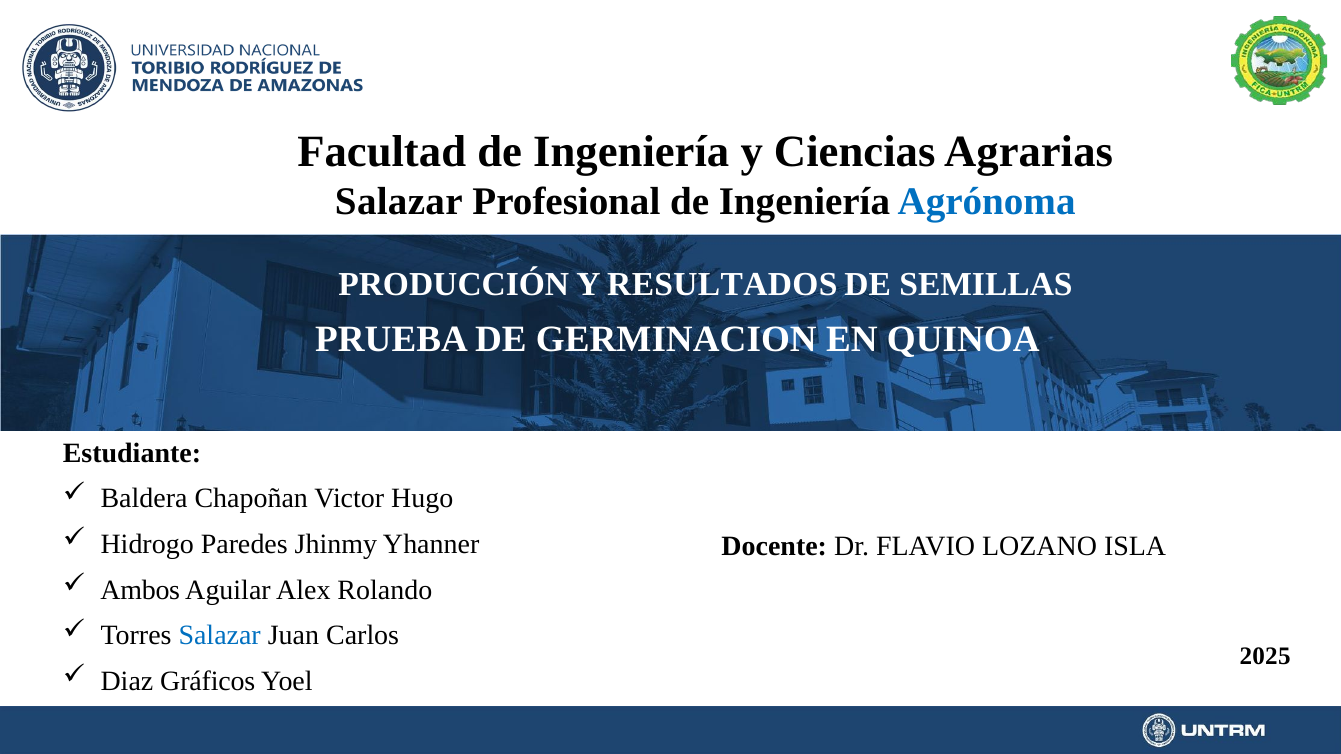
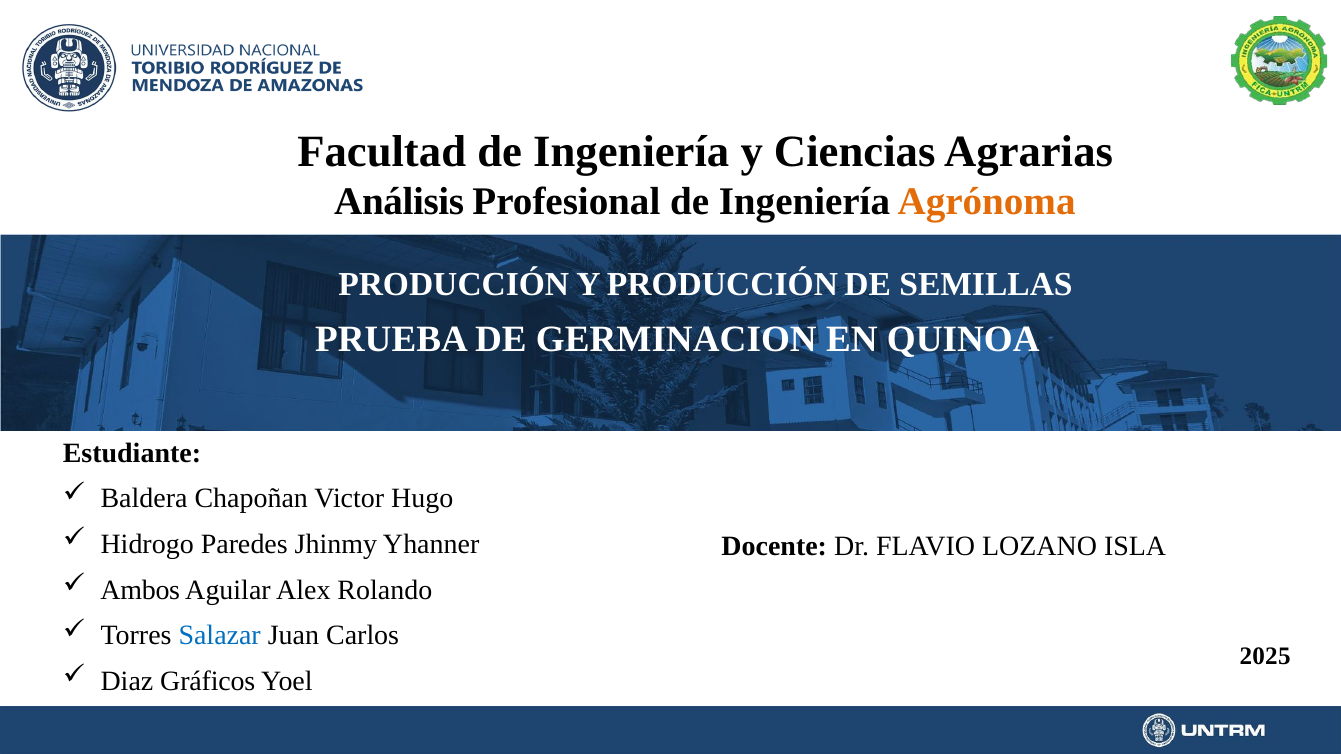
Salazar: Salazar -> Análisis (399, 201)
Agrónoma colour: blue -> orange (987, 201)
Y RESULTADOS: RESULTADOS -> PRODUCCIÓN (722, 284)
